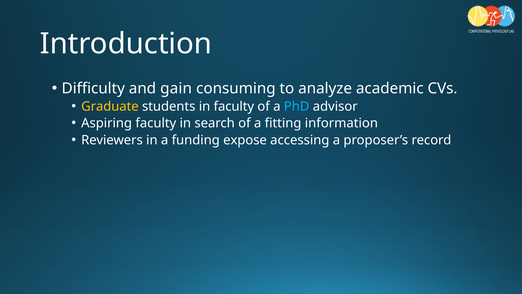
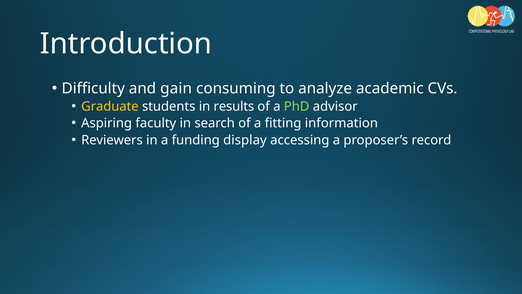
in faculty: faculty -> results (234, 106)
PhD colour: light blue -> light green (297, 106)
expose: expose -> display (245, 140)
